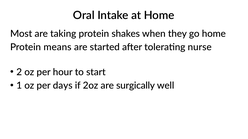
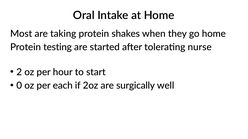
means: means -> testing (58, 47)
1: 1 -> 0 (19, 86)
days: days -> each (63, 86)
